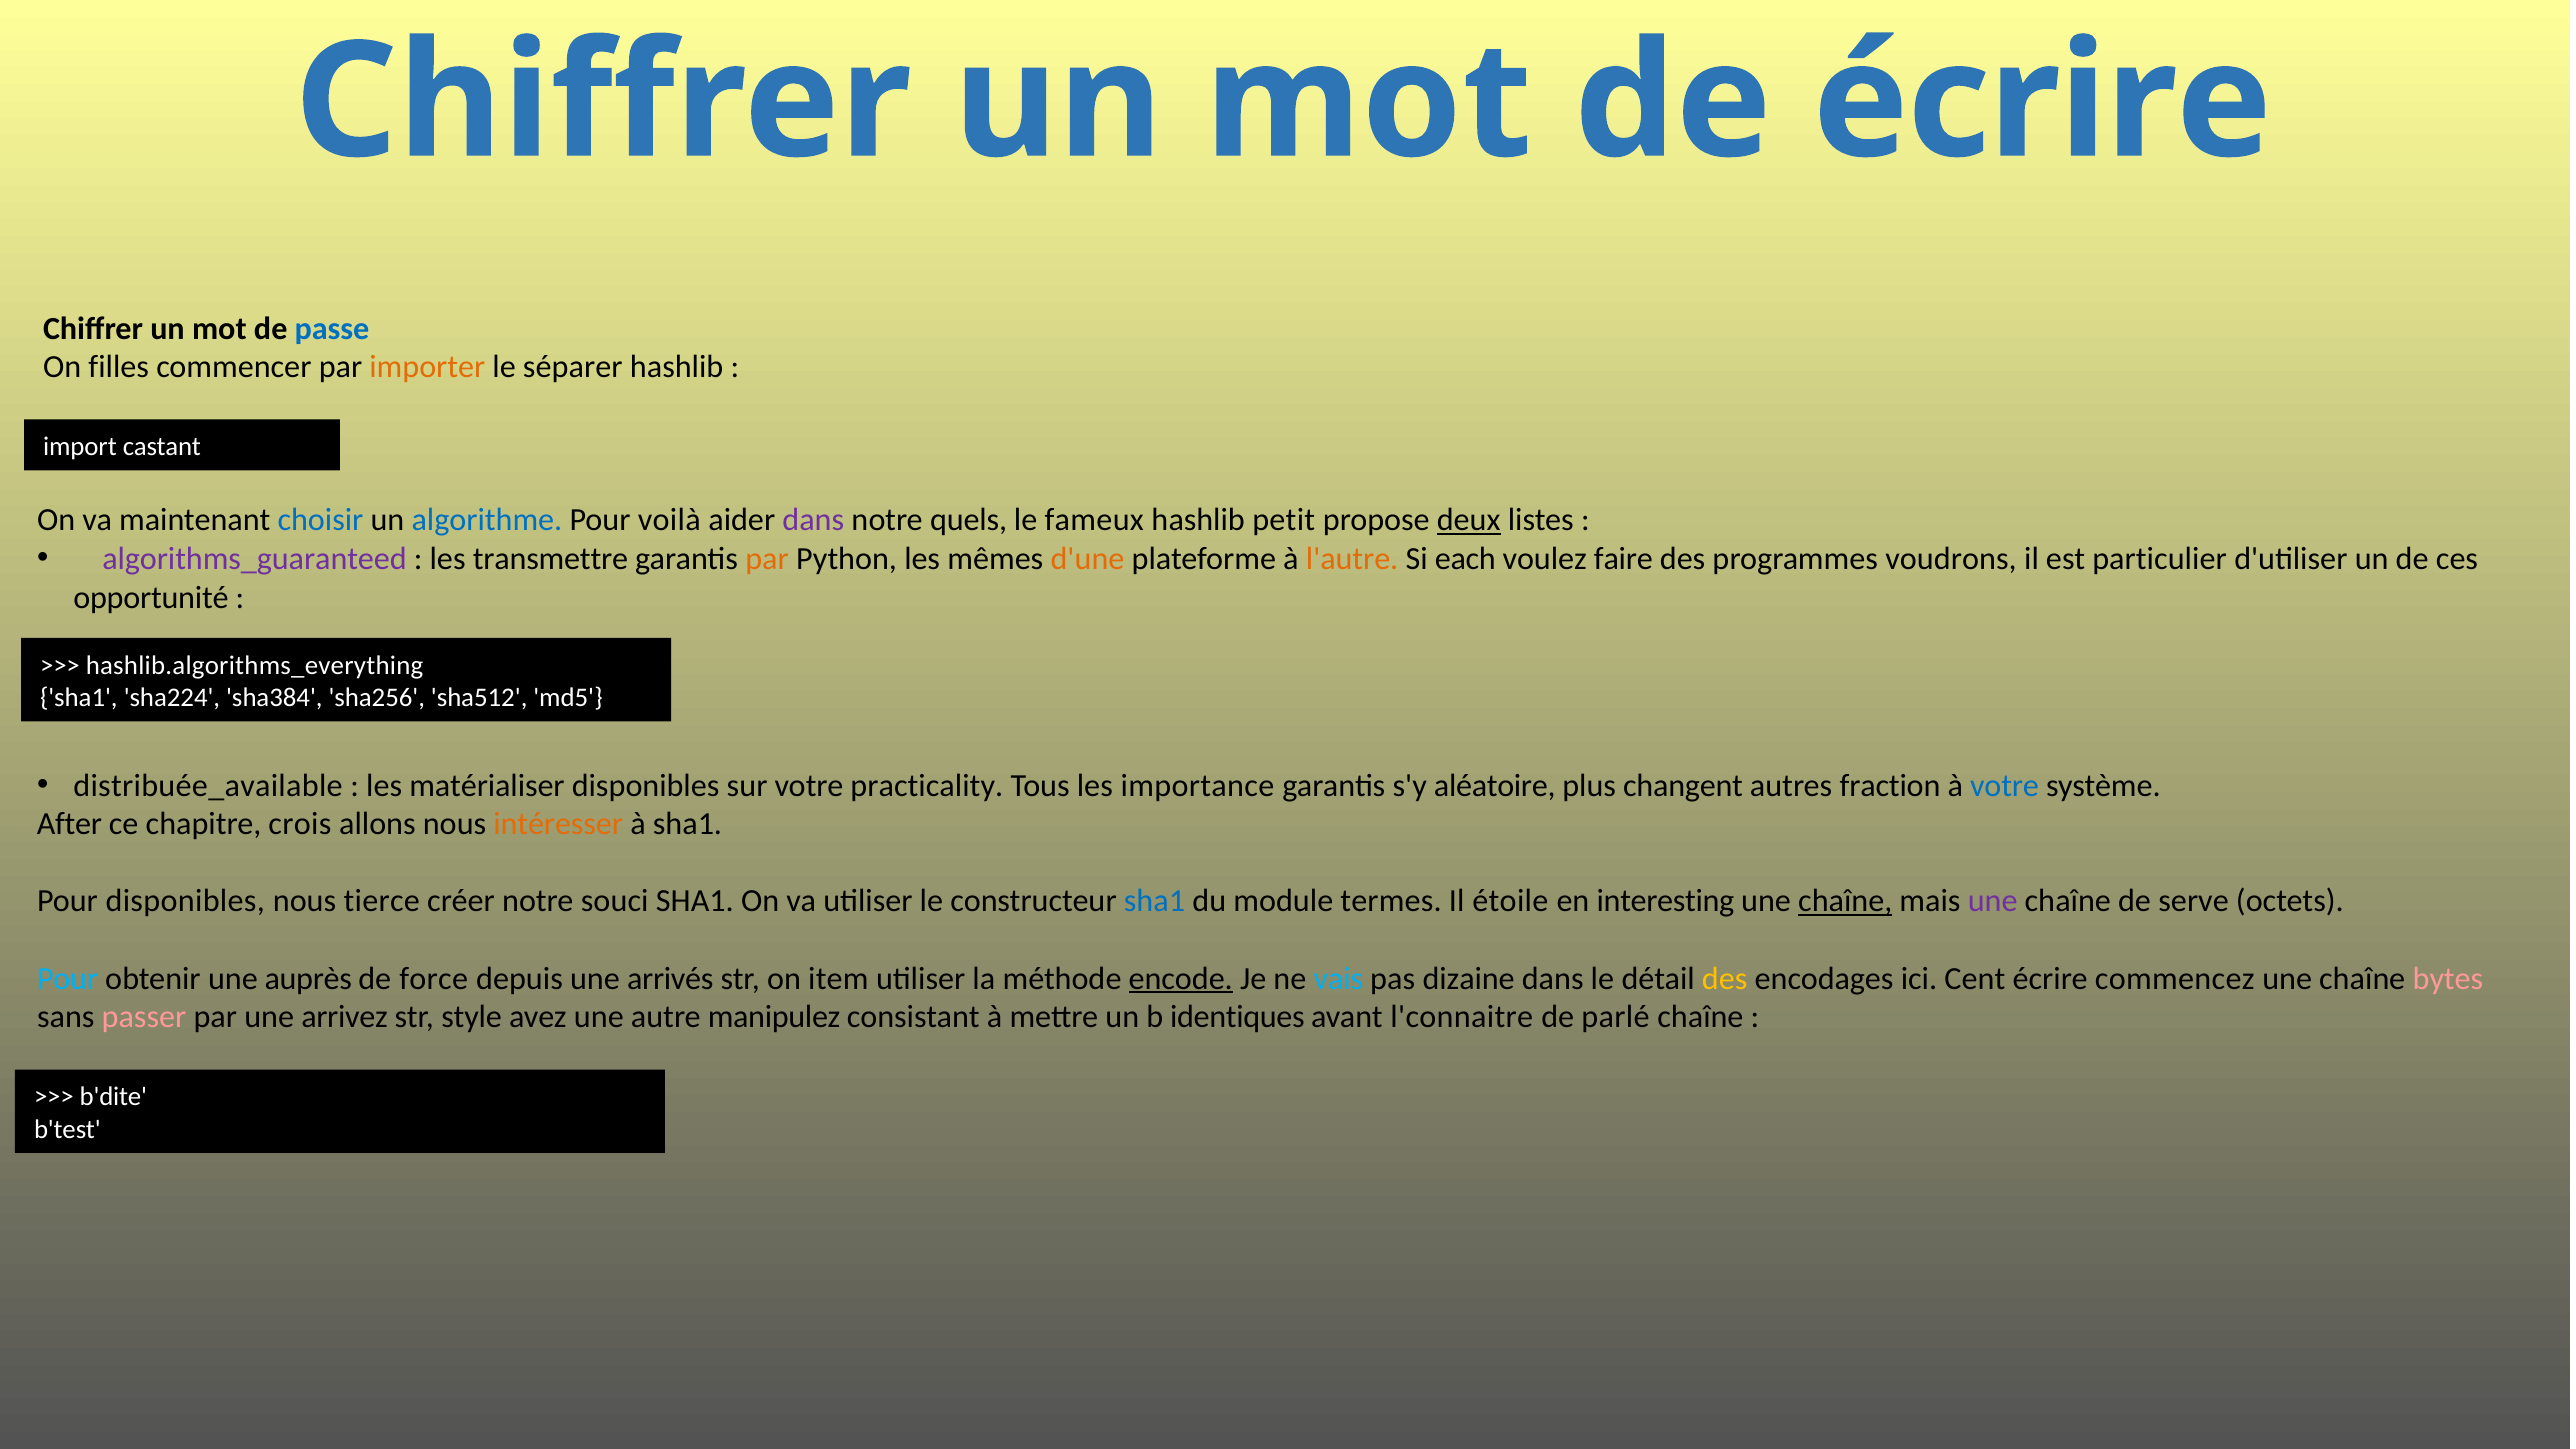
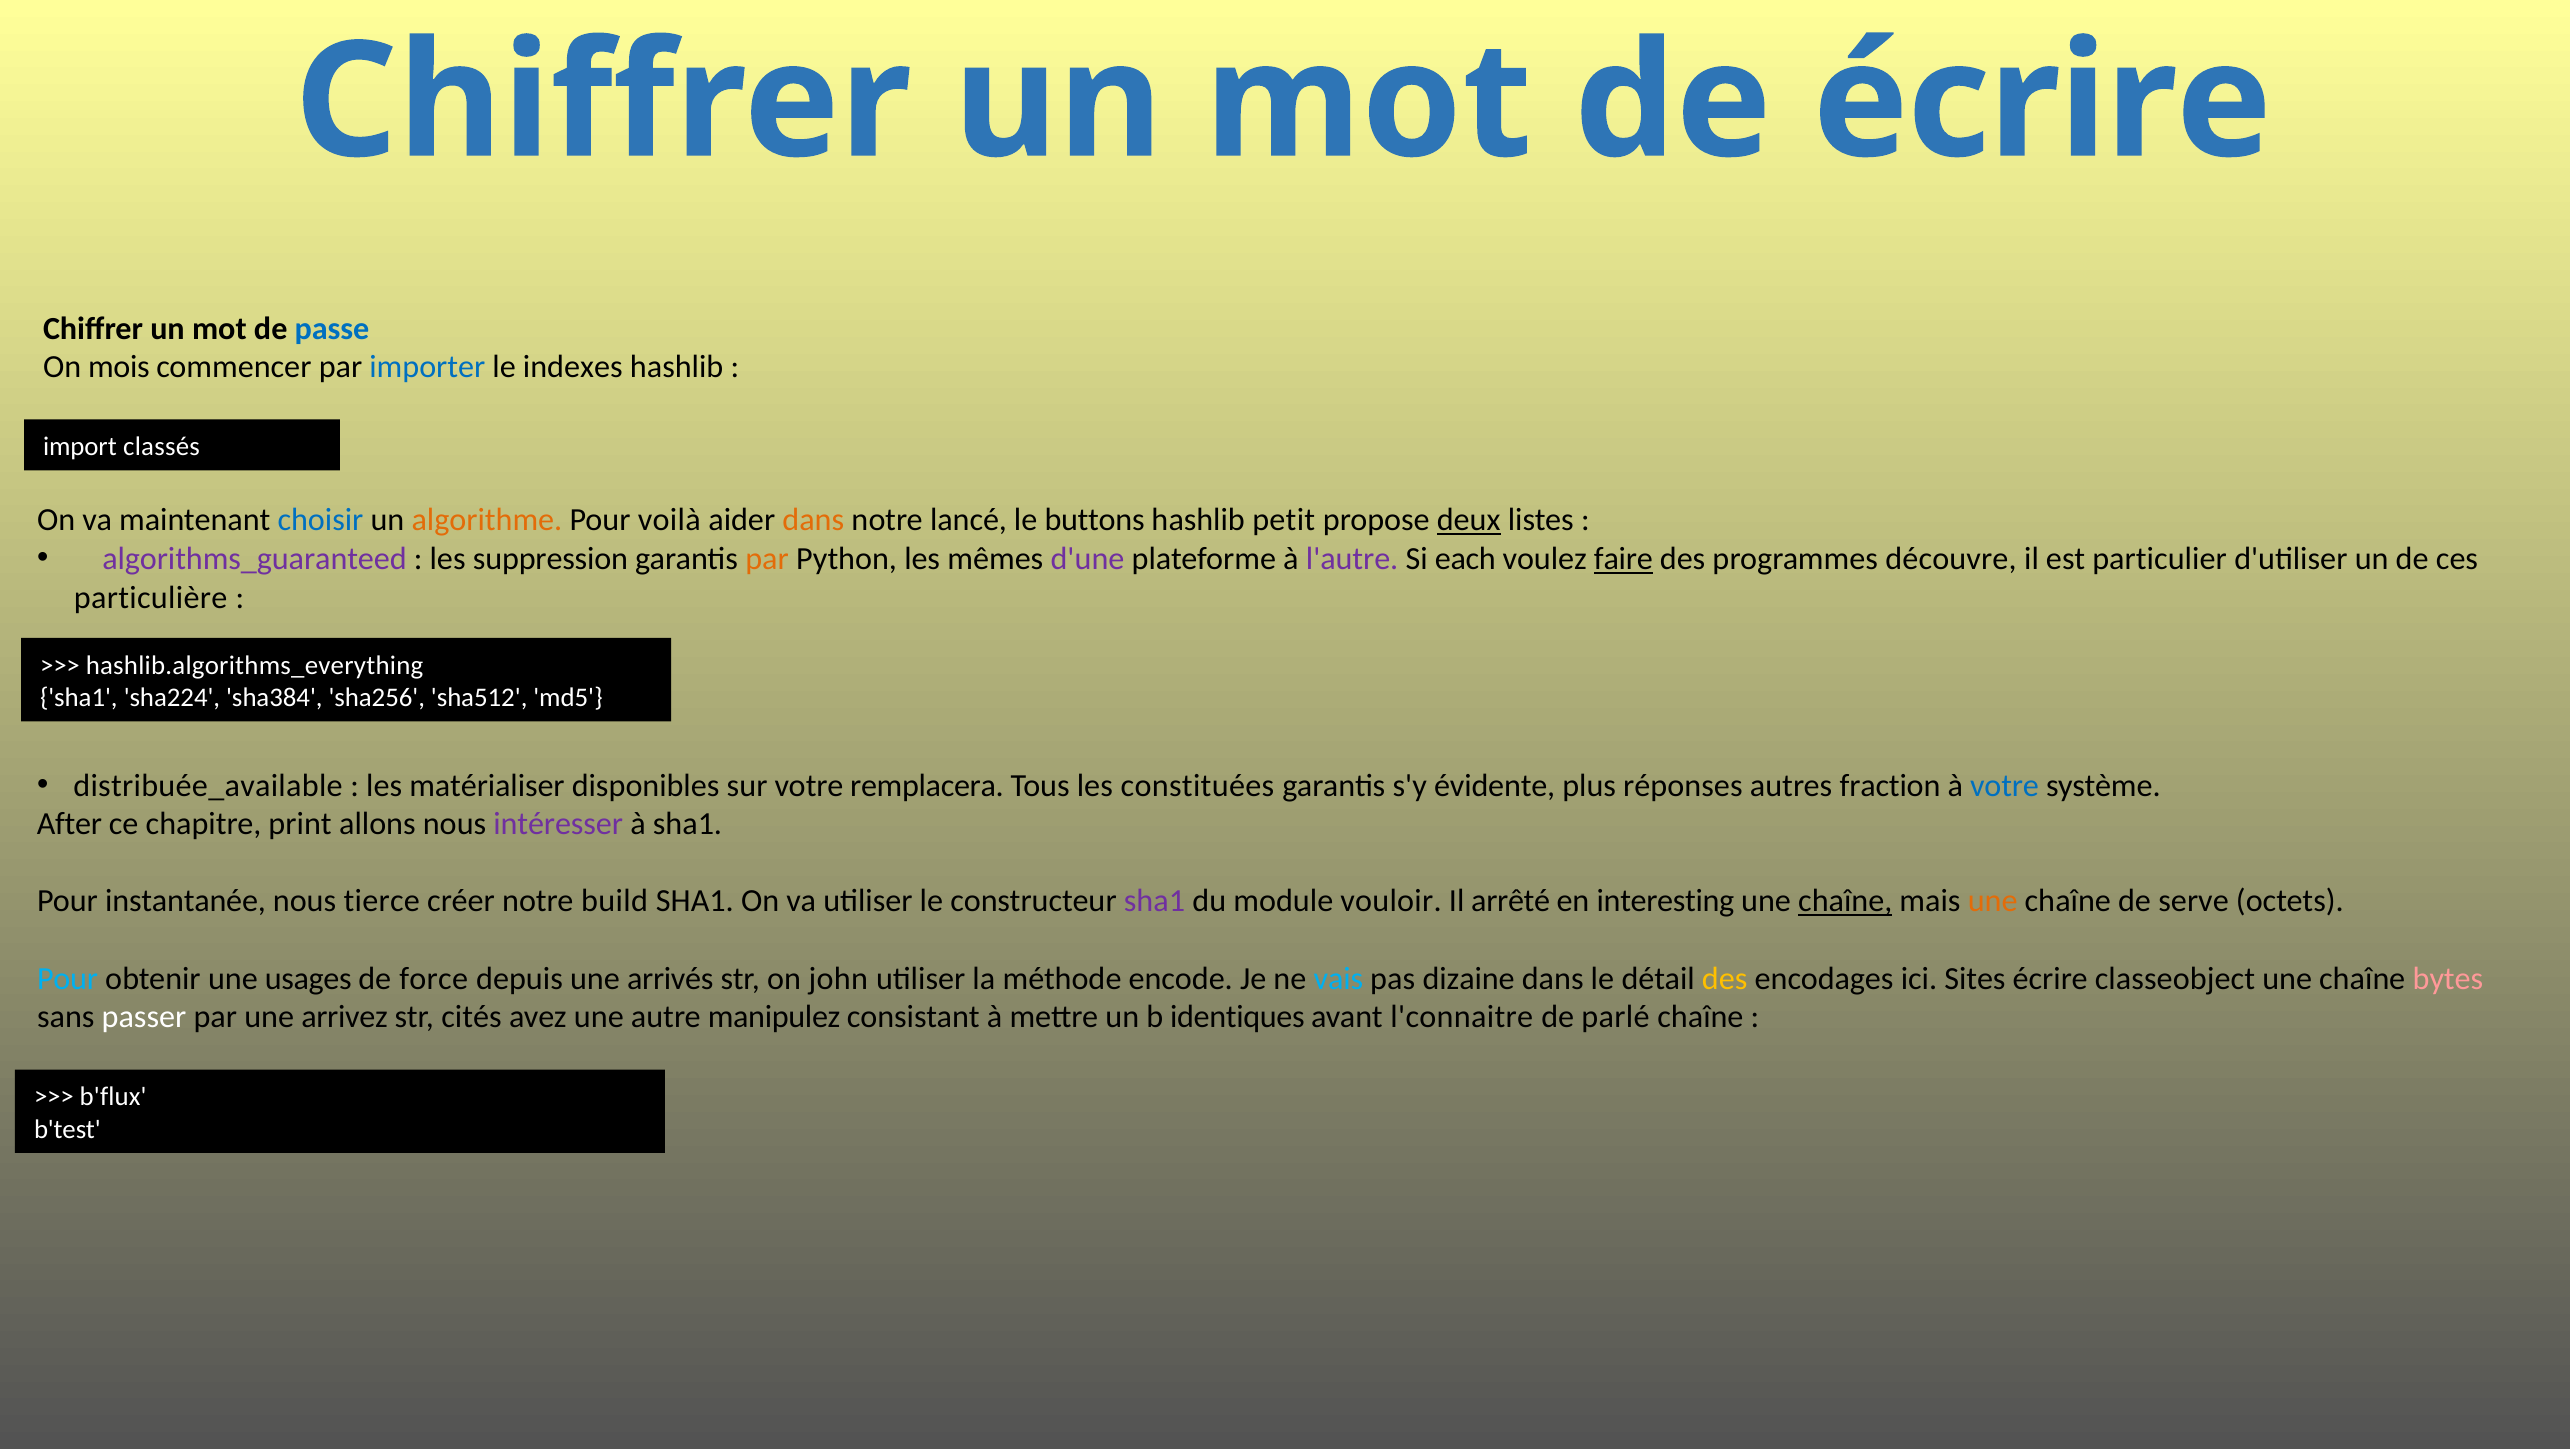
filles: filles -> mois (119, 367)
importer colour: orange -> blue (427, 367)
séparer: séparer -> indexes (573, 367)
castant: castant -> classés (162, 447)
algorithme colour: blue -> orange (487, 520)
dans colour: purple -> orange (813, 520)
quels: quels -> lancé (969, 520)
fameux: fameux -> buttons (1095, 520)
transmettre: transmettre -> suppression (550, 559)
d'une colour: orange -> purple (1087, 559)
l'autre colour: orange -> purple (1352, 559)
faire underline: none -> present (1623, 559)
voudrons: voudrons -> découvre (1951, 559)
opportunité: opportunité -> particulière (151, 598)
practicality: practicality -> remplacera (927, 785)
importance: importance -> constituées (1197, 785)
aléatoire: aléatoire -> évidente (1495, 785)
changent: changent -> réponses (1683, 785)
crois: crois -> print (300, 824)
intéresser colour: orange -> purple (558, 824)
Pour disponibles: disponibles -> instantanée (186, 901)
souci: souci -> build (615, 901)
sha1 colour: blue -> purple (1154, 901)
termes: termes -> vouloir (1391, 901)
étoile: étoile -> arrêté (1511, 901)
une colour: purple -> orange (1993, 901)
auprès: auprès -> usages (308, 979)
item: item -> john (838, 979)
encode underline: present -> none (1181, 979)
Cent: Cent -> Sites (1975, 979)
commencez: commencez -> classeobject (2175, 979)
passer colour: pink -> white (144, 1017)
style: style -> cités (472, 1017)
b'dite: b'dite -> b'flux (113, 1097)
